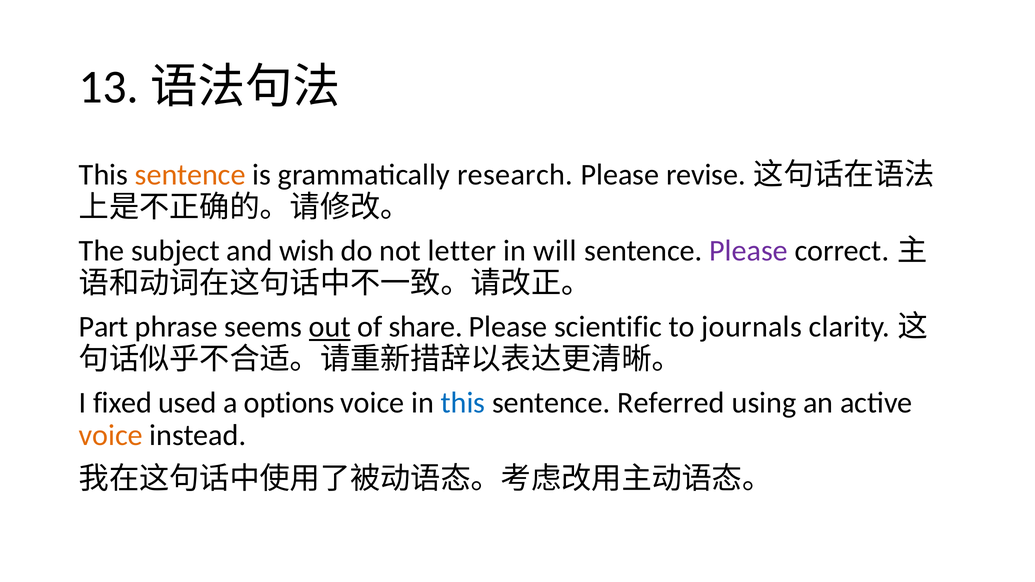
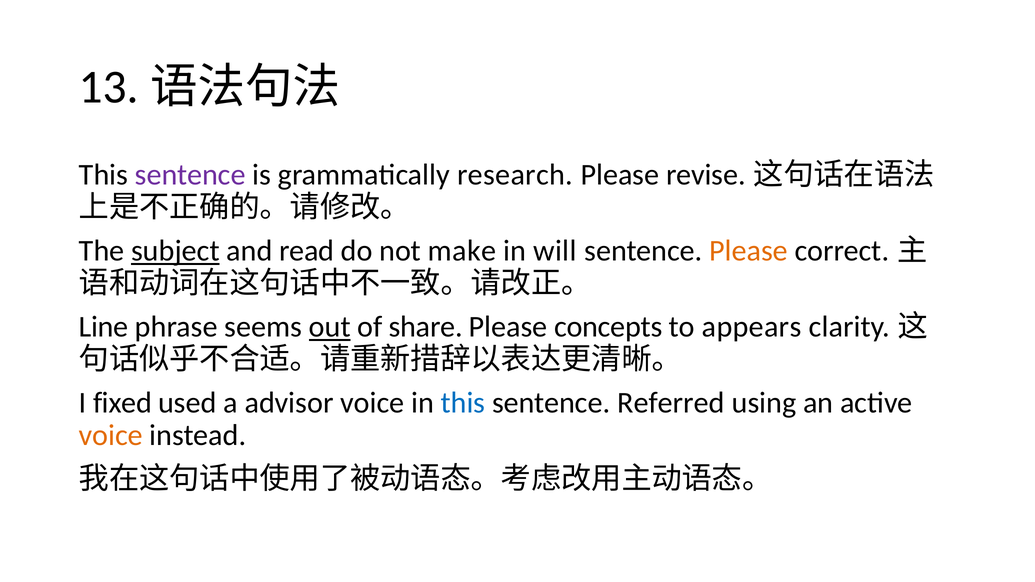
sentence colour: orange -> purple (190, 175)
subject underline: none -> present (175, 251)
wish: wish -> read (307, 251)
letter: letter -> make (462, 251)
Please colour: purple -> orange (749, 251)
Part: Part -> Line (104, 327)
scientific: scientific -> concepts (608, 327)
journals: journals -> appears (752, 327)
options: options -> advisor (289, 403)
